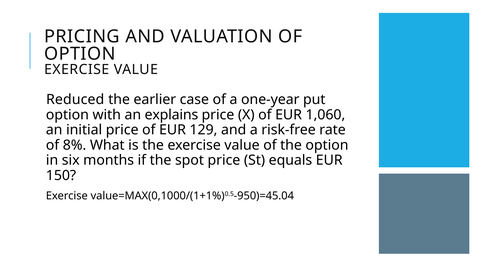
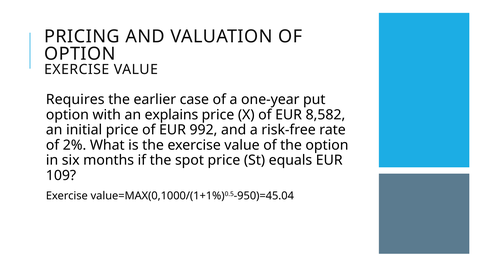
Reduced: Reduced -> Requires (75, 100)
1,060: 1,060 -> 8,582 (325, 115)
129: 129 -> 992 (203, 130)
8%: 8% -> 2% (75, 145)
150: 150 -> 109 (61, 175)
